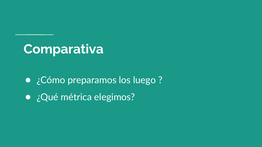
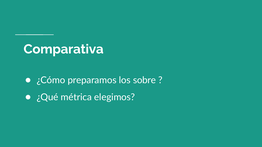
luego: luego -> sobre (144, 80)
